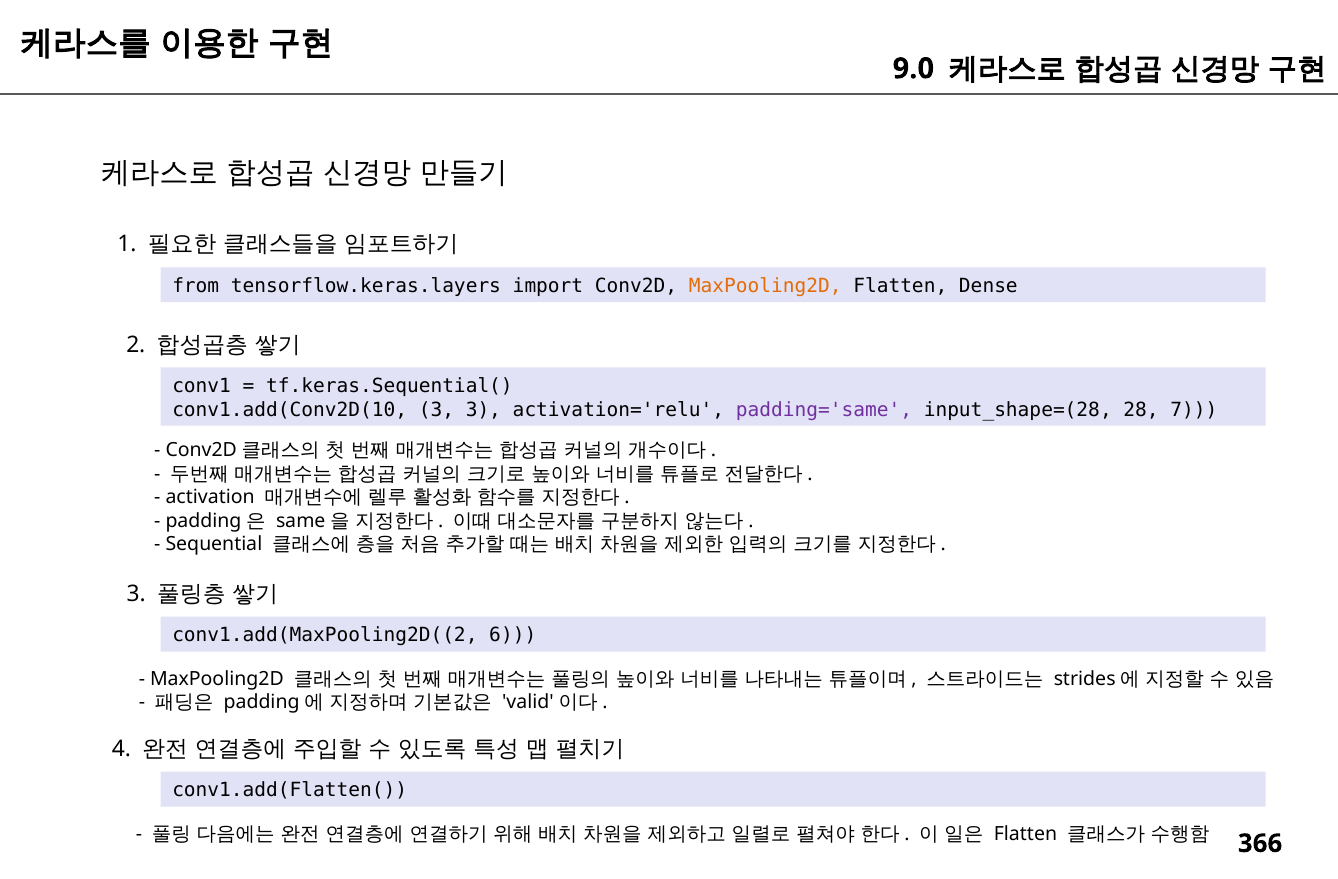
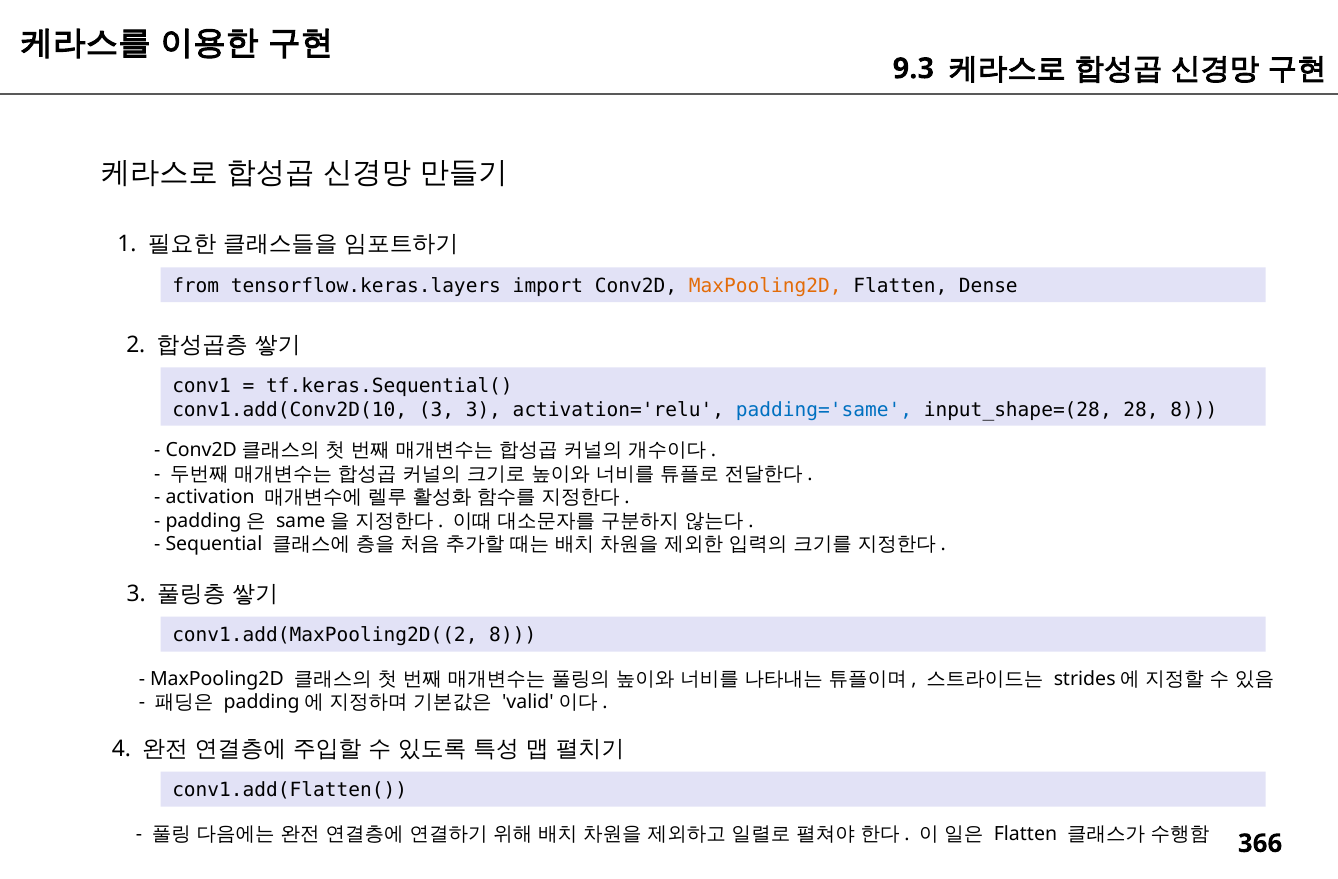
9.0: 9.0 -> 9.3 (913, 69)
padding='same colour: purple -> blue (824, 410)
28 7: 7 -> 8 (1194, 410)
conv1.add(MaxPooling2D((2 6: 6 -> 8 (513, 635)
